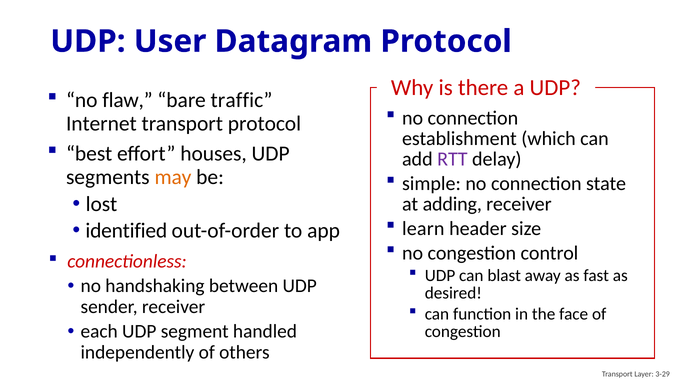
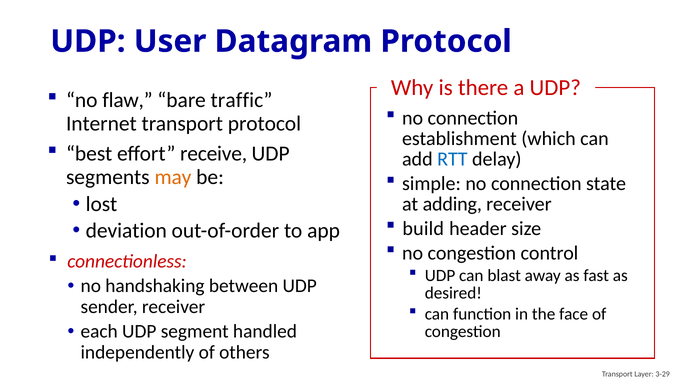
houses: houses -> receive (214, 154)
RTT colour: purple -> blue (452, 159)
learn: learn -> build (423, 229)
identified: identified -> deviation (126, 231)
